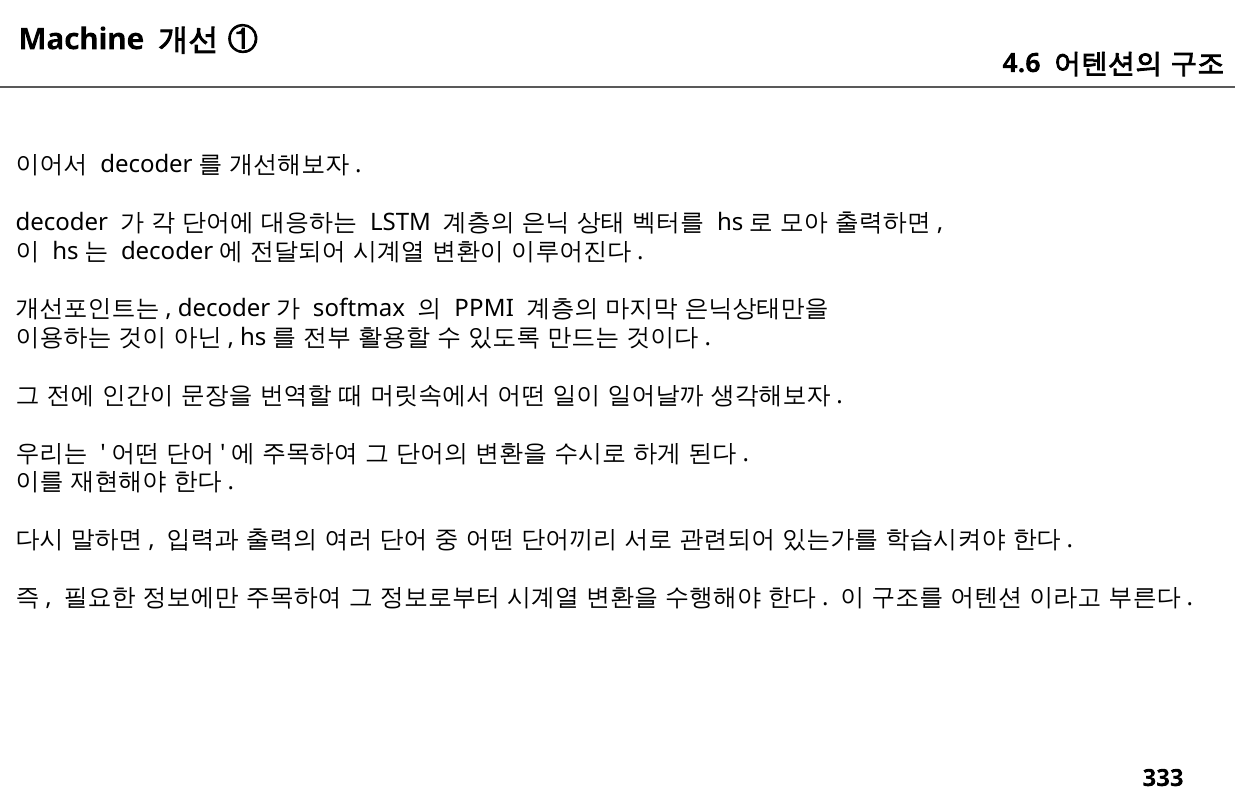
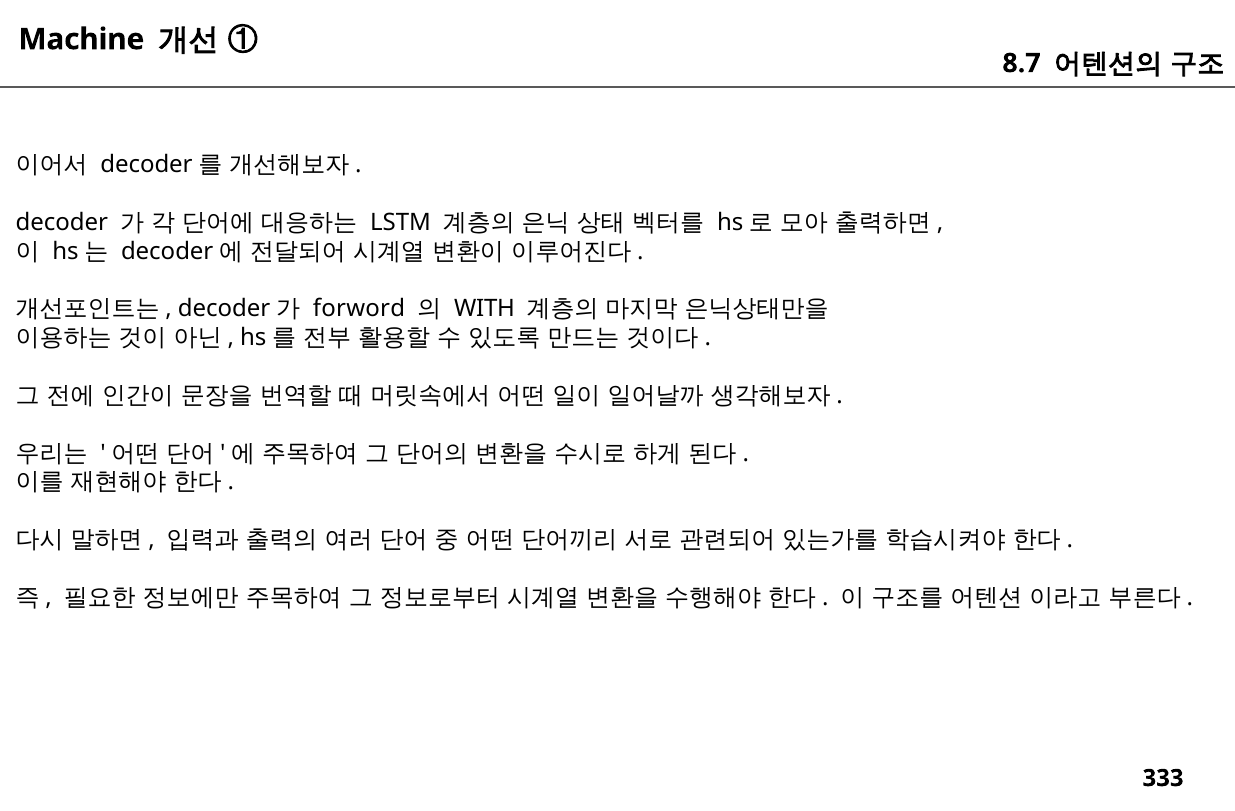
4.6: 4.6 -> 8.7 (1022, 63)
softmax: softmax -> forword (359, 309)
PPMI: PPMI -> WITH (484, 309)
